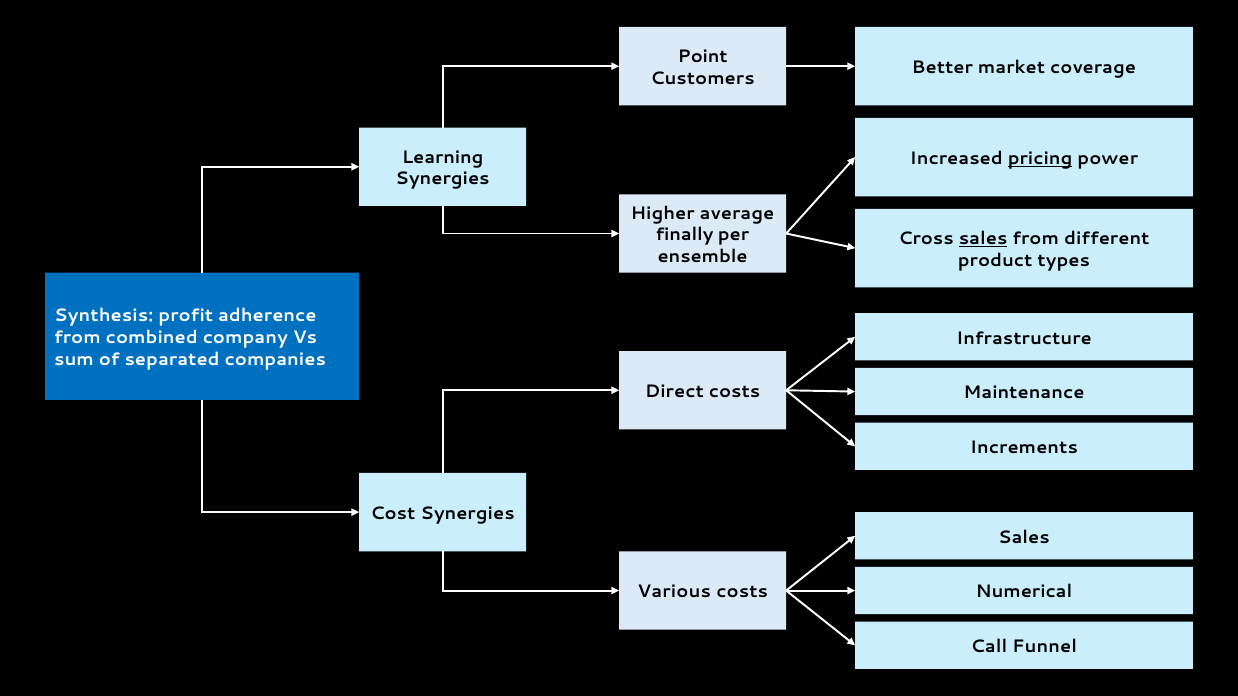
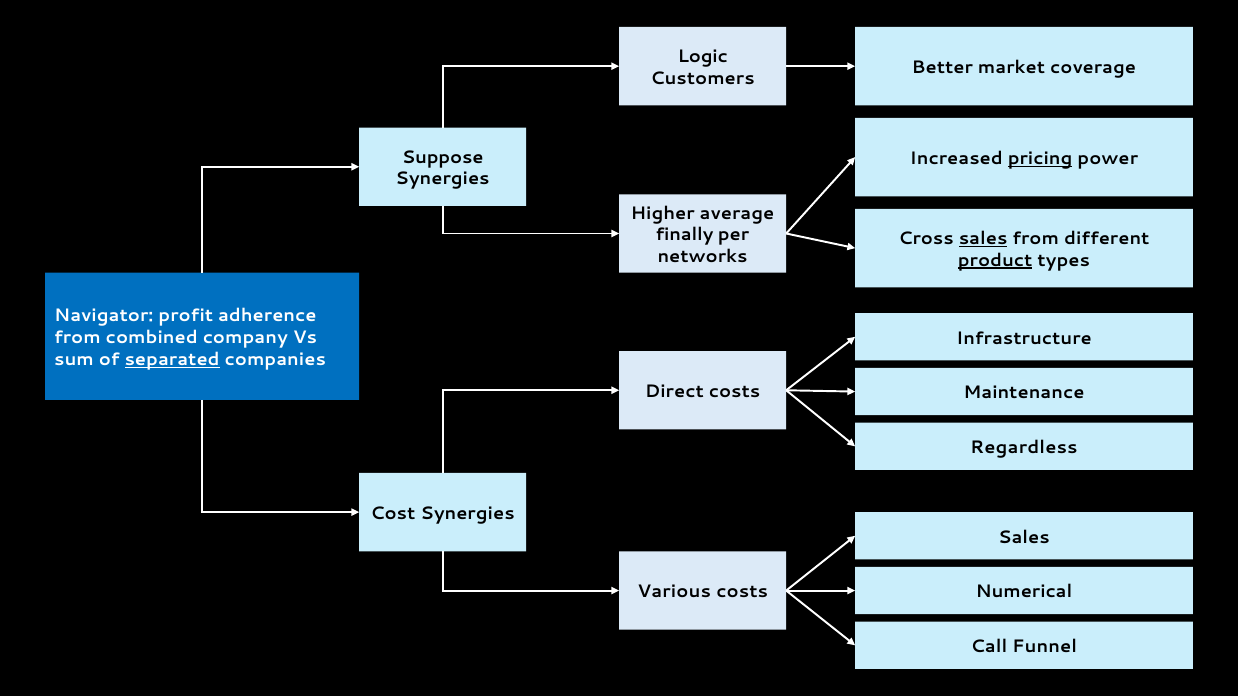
Point: Point -> Logic (703, 57)
Learning: Learning -> Suppose (443, 157)
ensemble: ensemble -> networks (703, 257)
product underline: none -> present (995, 260)
Synthesis: Synthesis -> Navigator (104, 316)
separated underline: none -> present (172, 359)
Increments: Increments -> Regardless (1024, 448)
